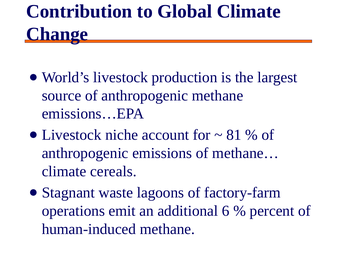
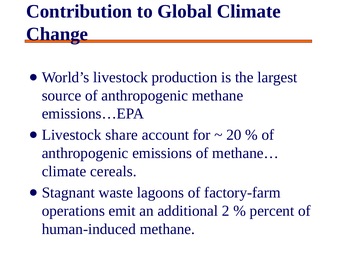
niche: niche -> share (122, 135)
81: 81 -> 20 (234, 135)
6: 6 -> 2 (226, 211)
